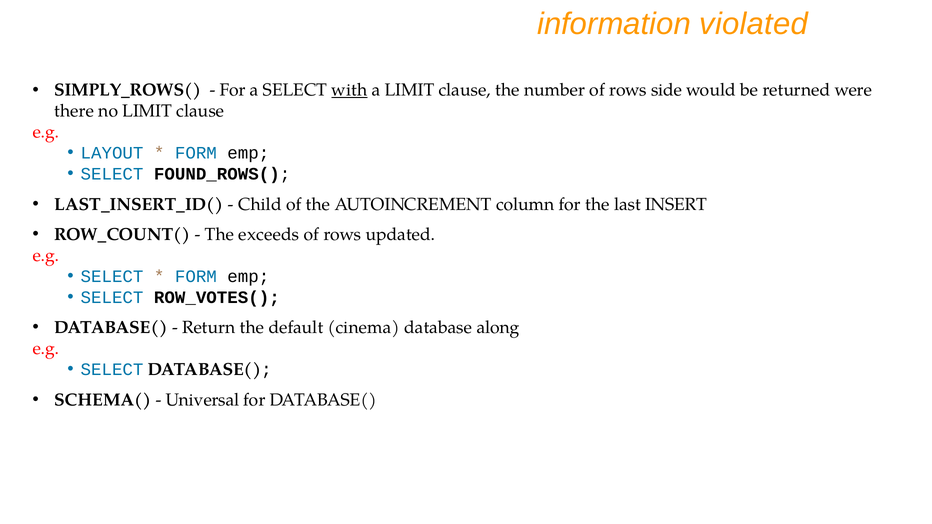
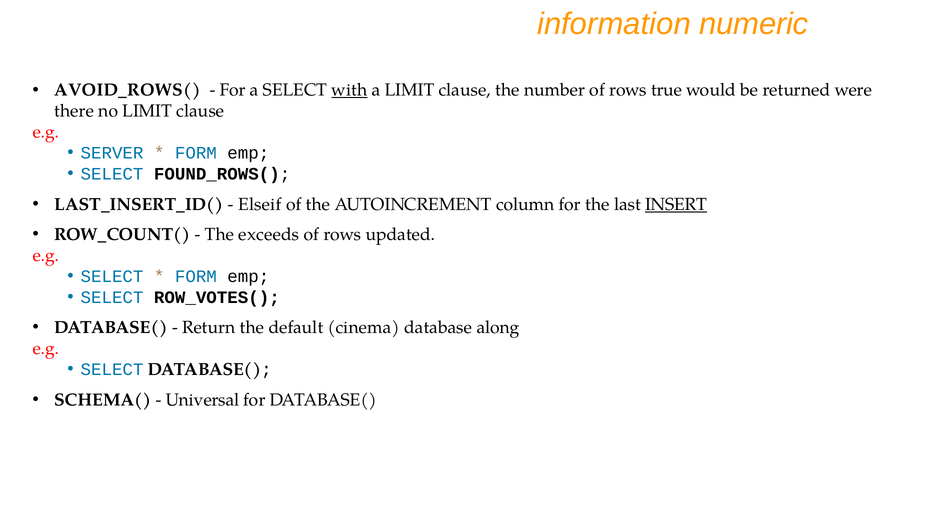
violated: violated -> numeric (754, 24)
SIMPLY_ROWS(: SIMPLY_ROWS( -> AVOID_ROWS( (128, 90)
side: side -> true (667, 90)
LAYOUT: LAYOUT -> SERVER (112, 153)
Child: Child -> Elseif (260, 204)
INSERT underline: none -> present (676, 204)
